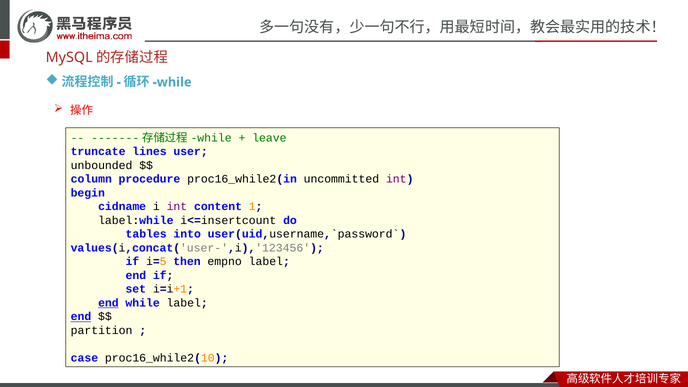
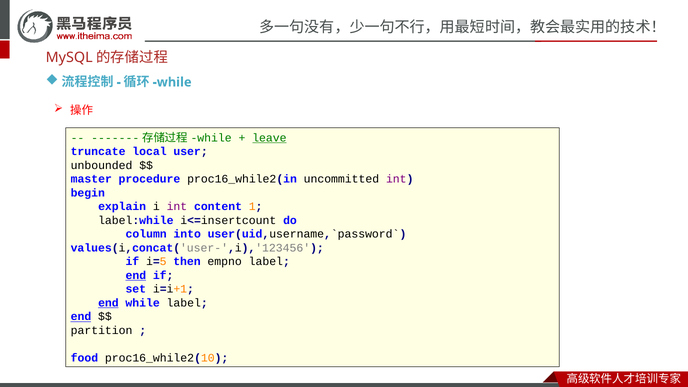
leave underline: none -> present (269, 138)
lines: lines -> local (150, 152)
column: column -> master (91, 179)
cidname: cidname -> explain (122, 207)
tables: tables -> column (146, 234)
end underline: none -> present (136, 275)
case: case -> food (84, 358)
